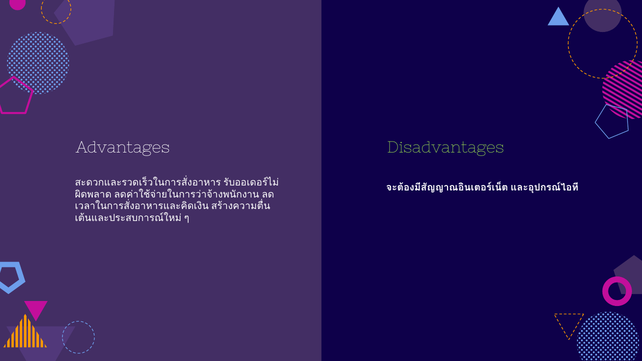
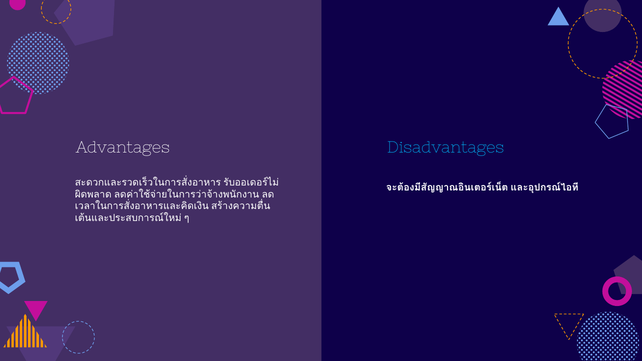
Disadvantages colour: light green -> light blue (446, 148)
